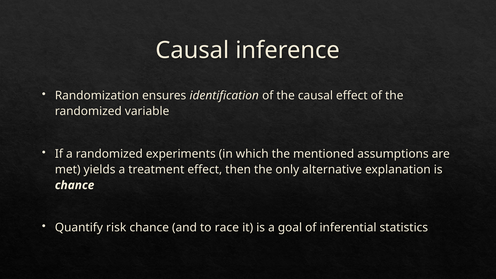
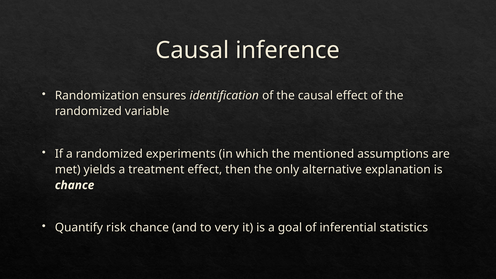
race: race -> very (227, 228)
